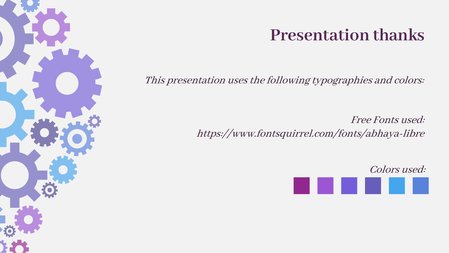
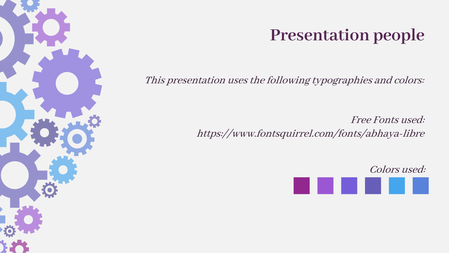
thanks: thanks -> people (399, 34)
